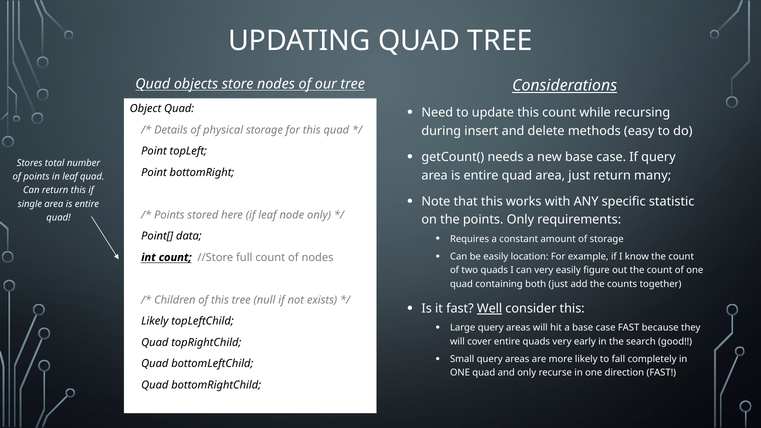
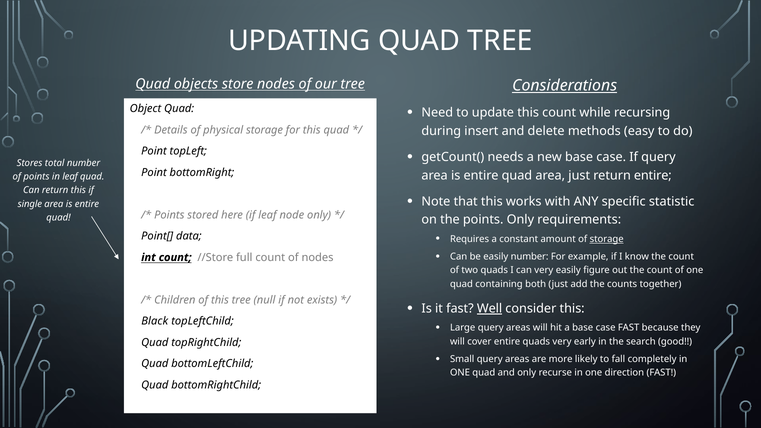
return many: many -> entire (653, 175)
storage underline: none -> present (607, 239)
easily location: location -> number (530, 257)
Likely: Likely -> Black (155, 321)
